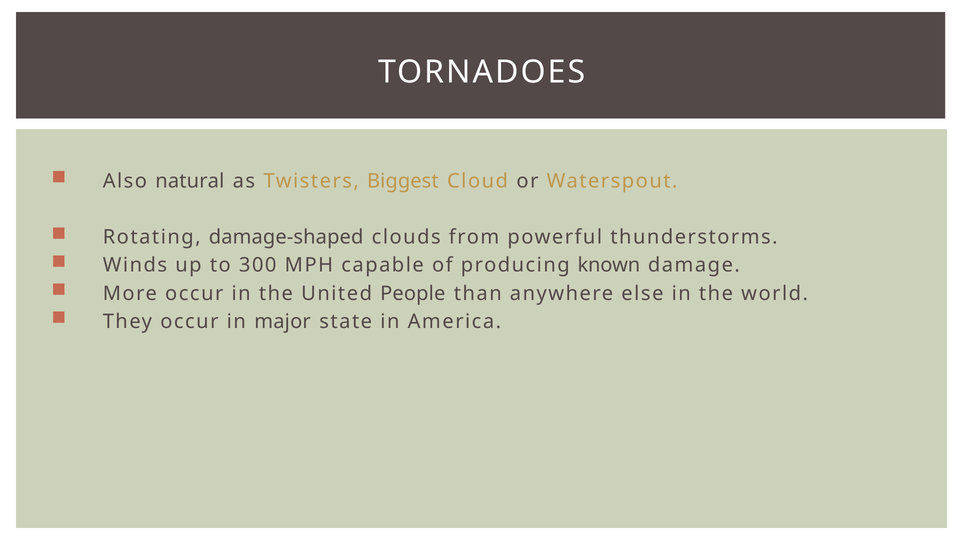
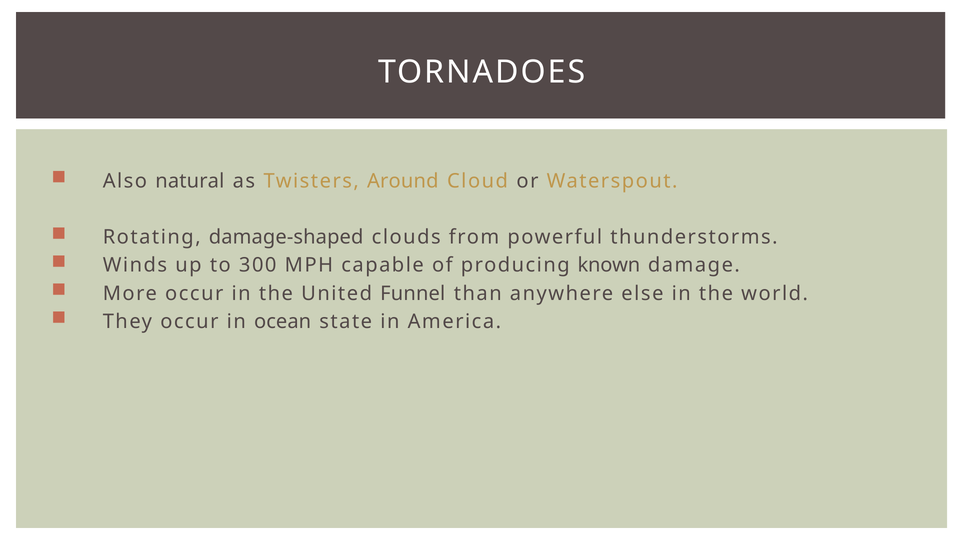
Biggest: Biggest -> Around (403, 181)
People: People -> Funnel (413, 294)
major: major -> ocean (283, 322)
